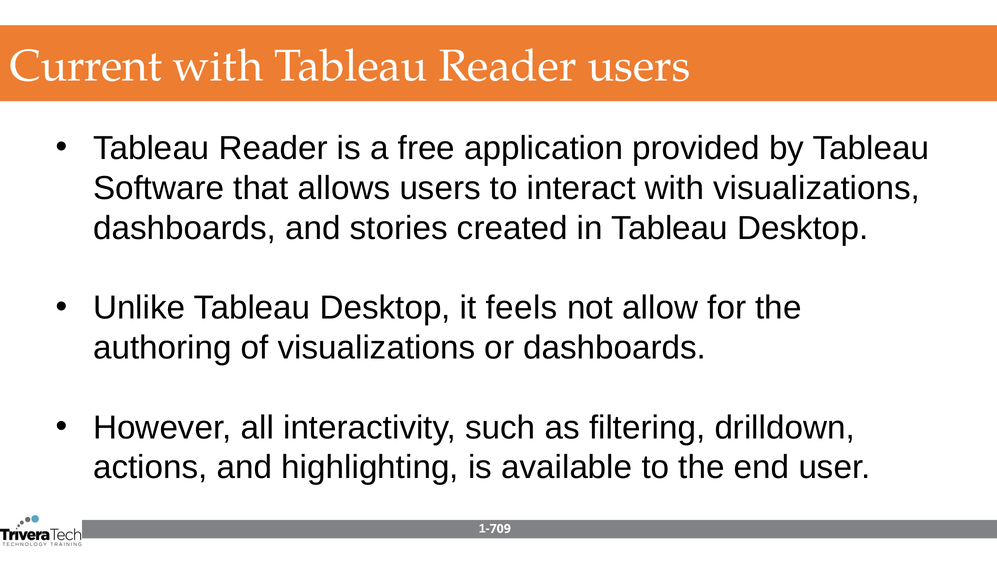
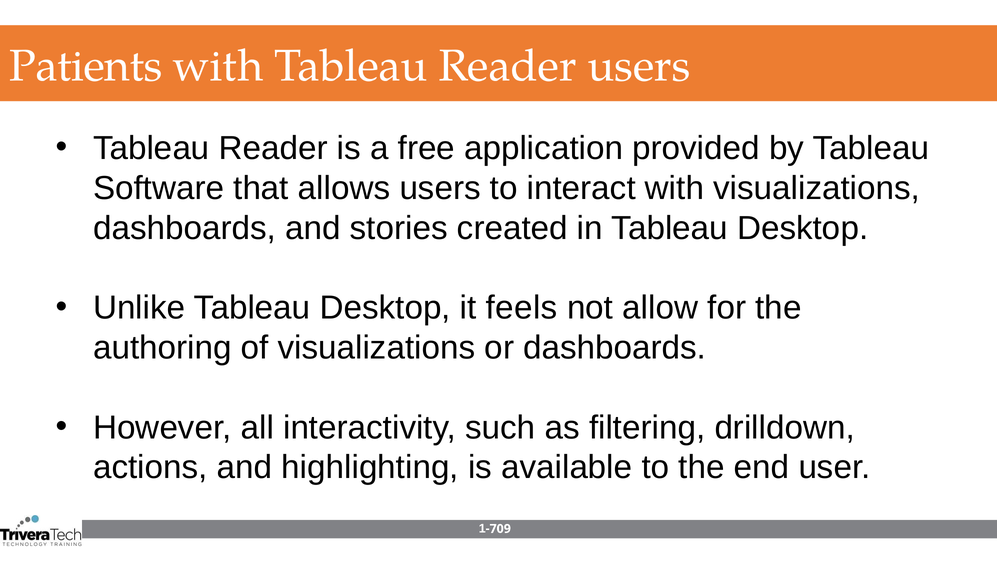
Current: Current -> Patients (86, 66)
